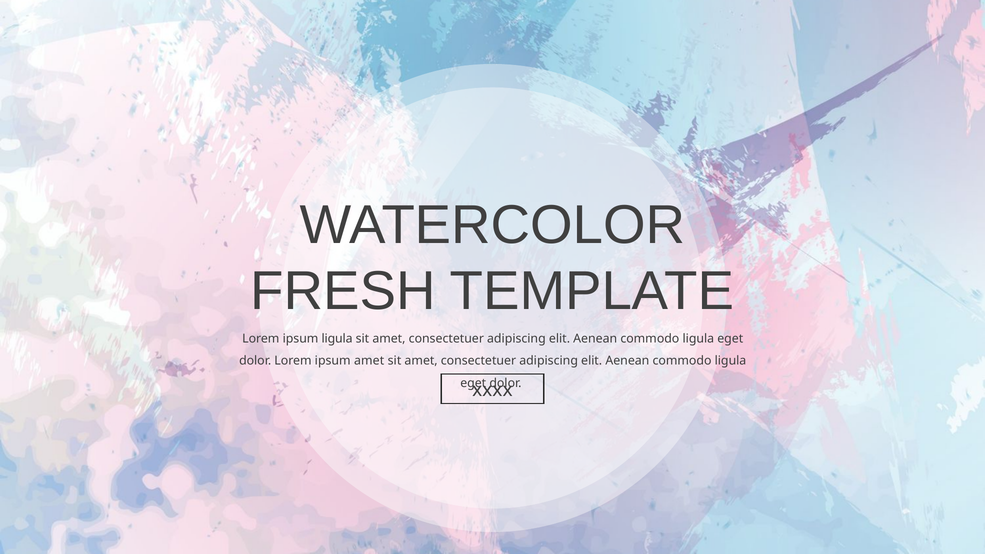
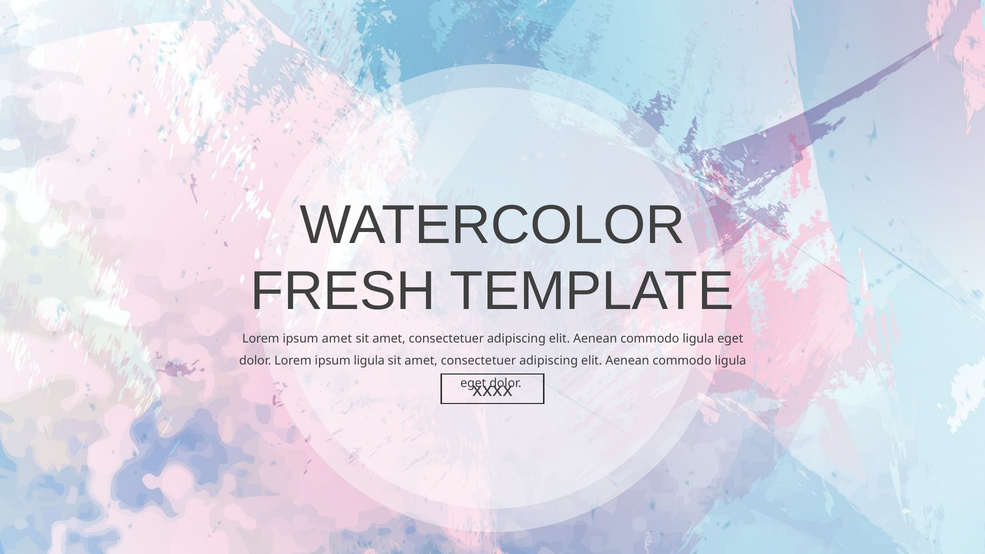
ipsum ligula: ligula -> amet (337, 339)
ipsum amet: amet -> ligula (369, 361)
